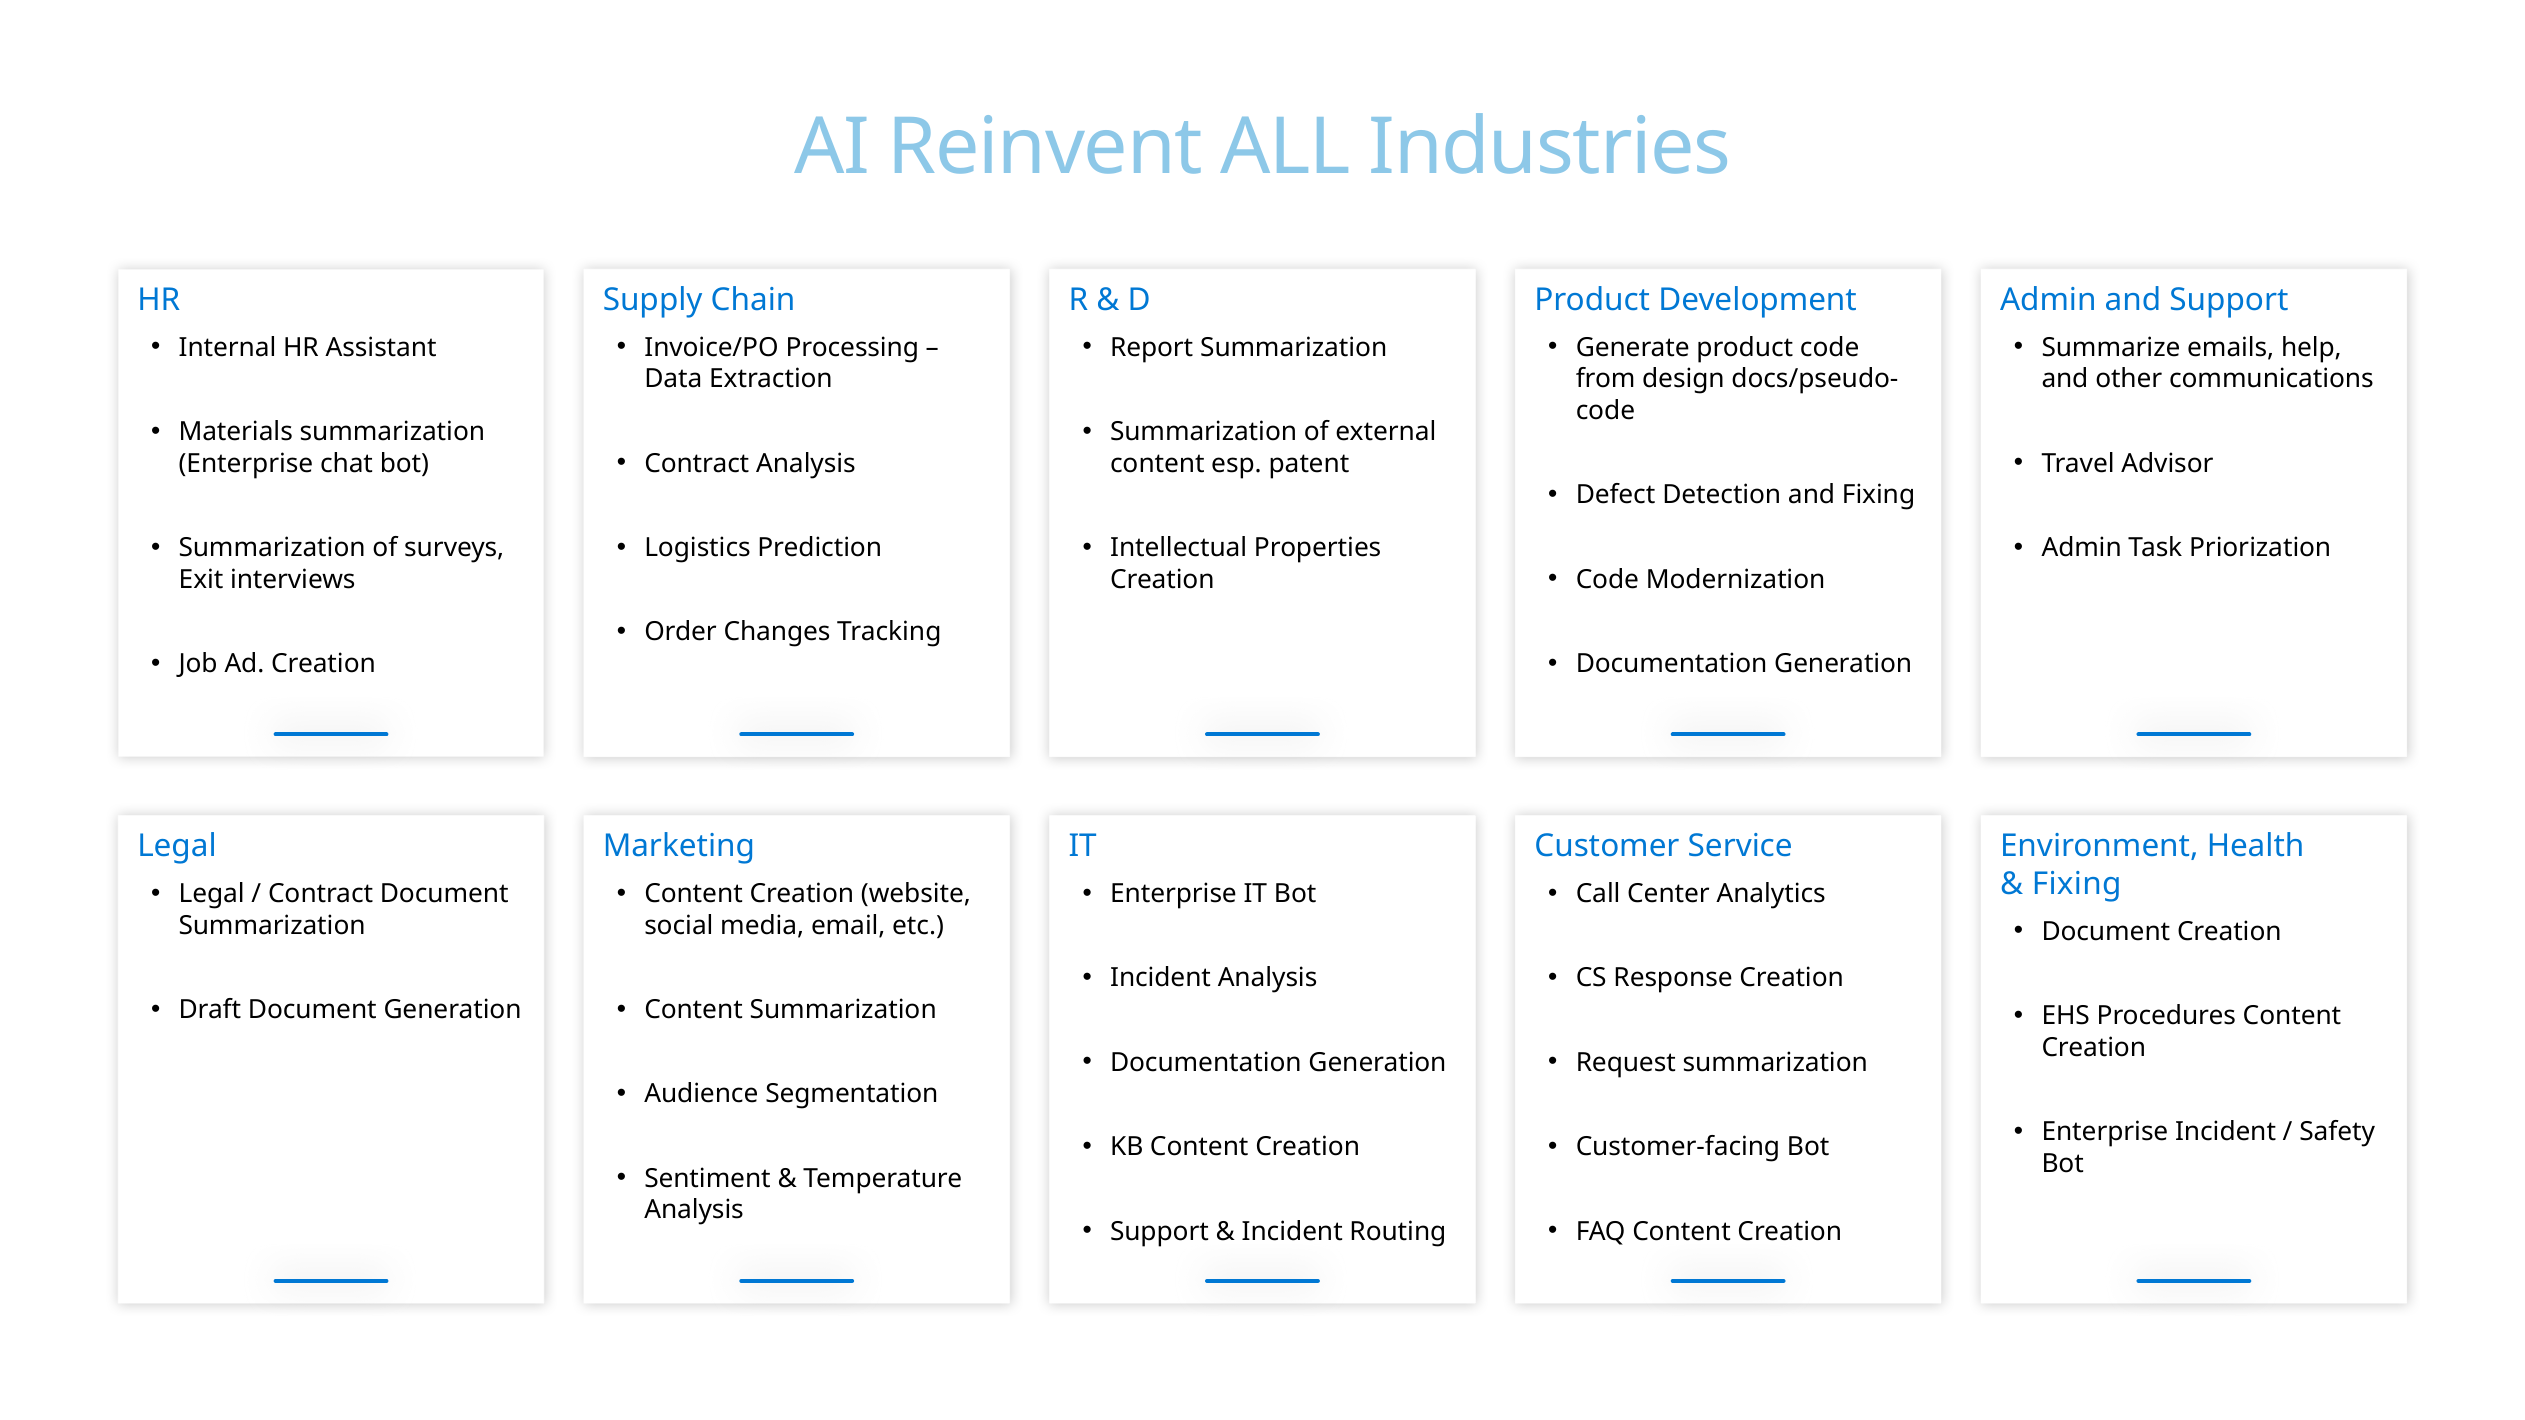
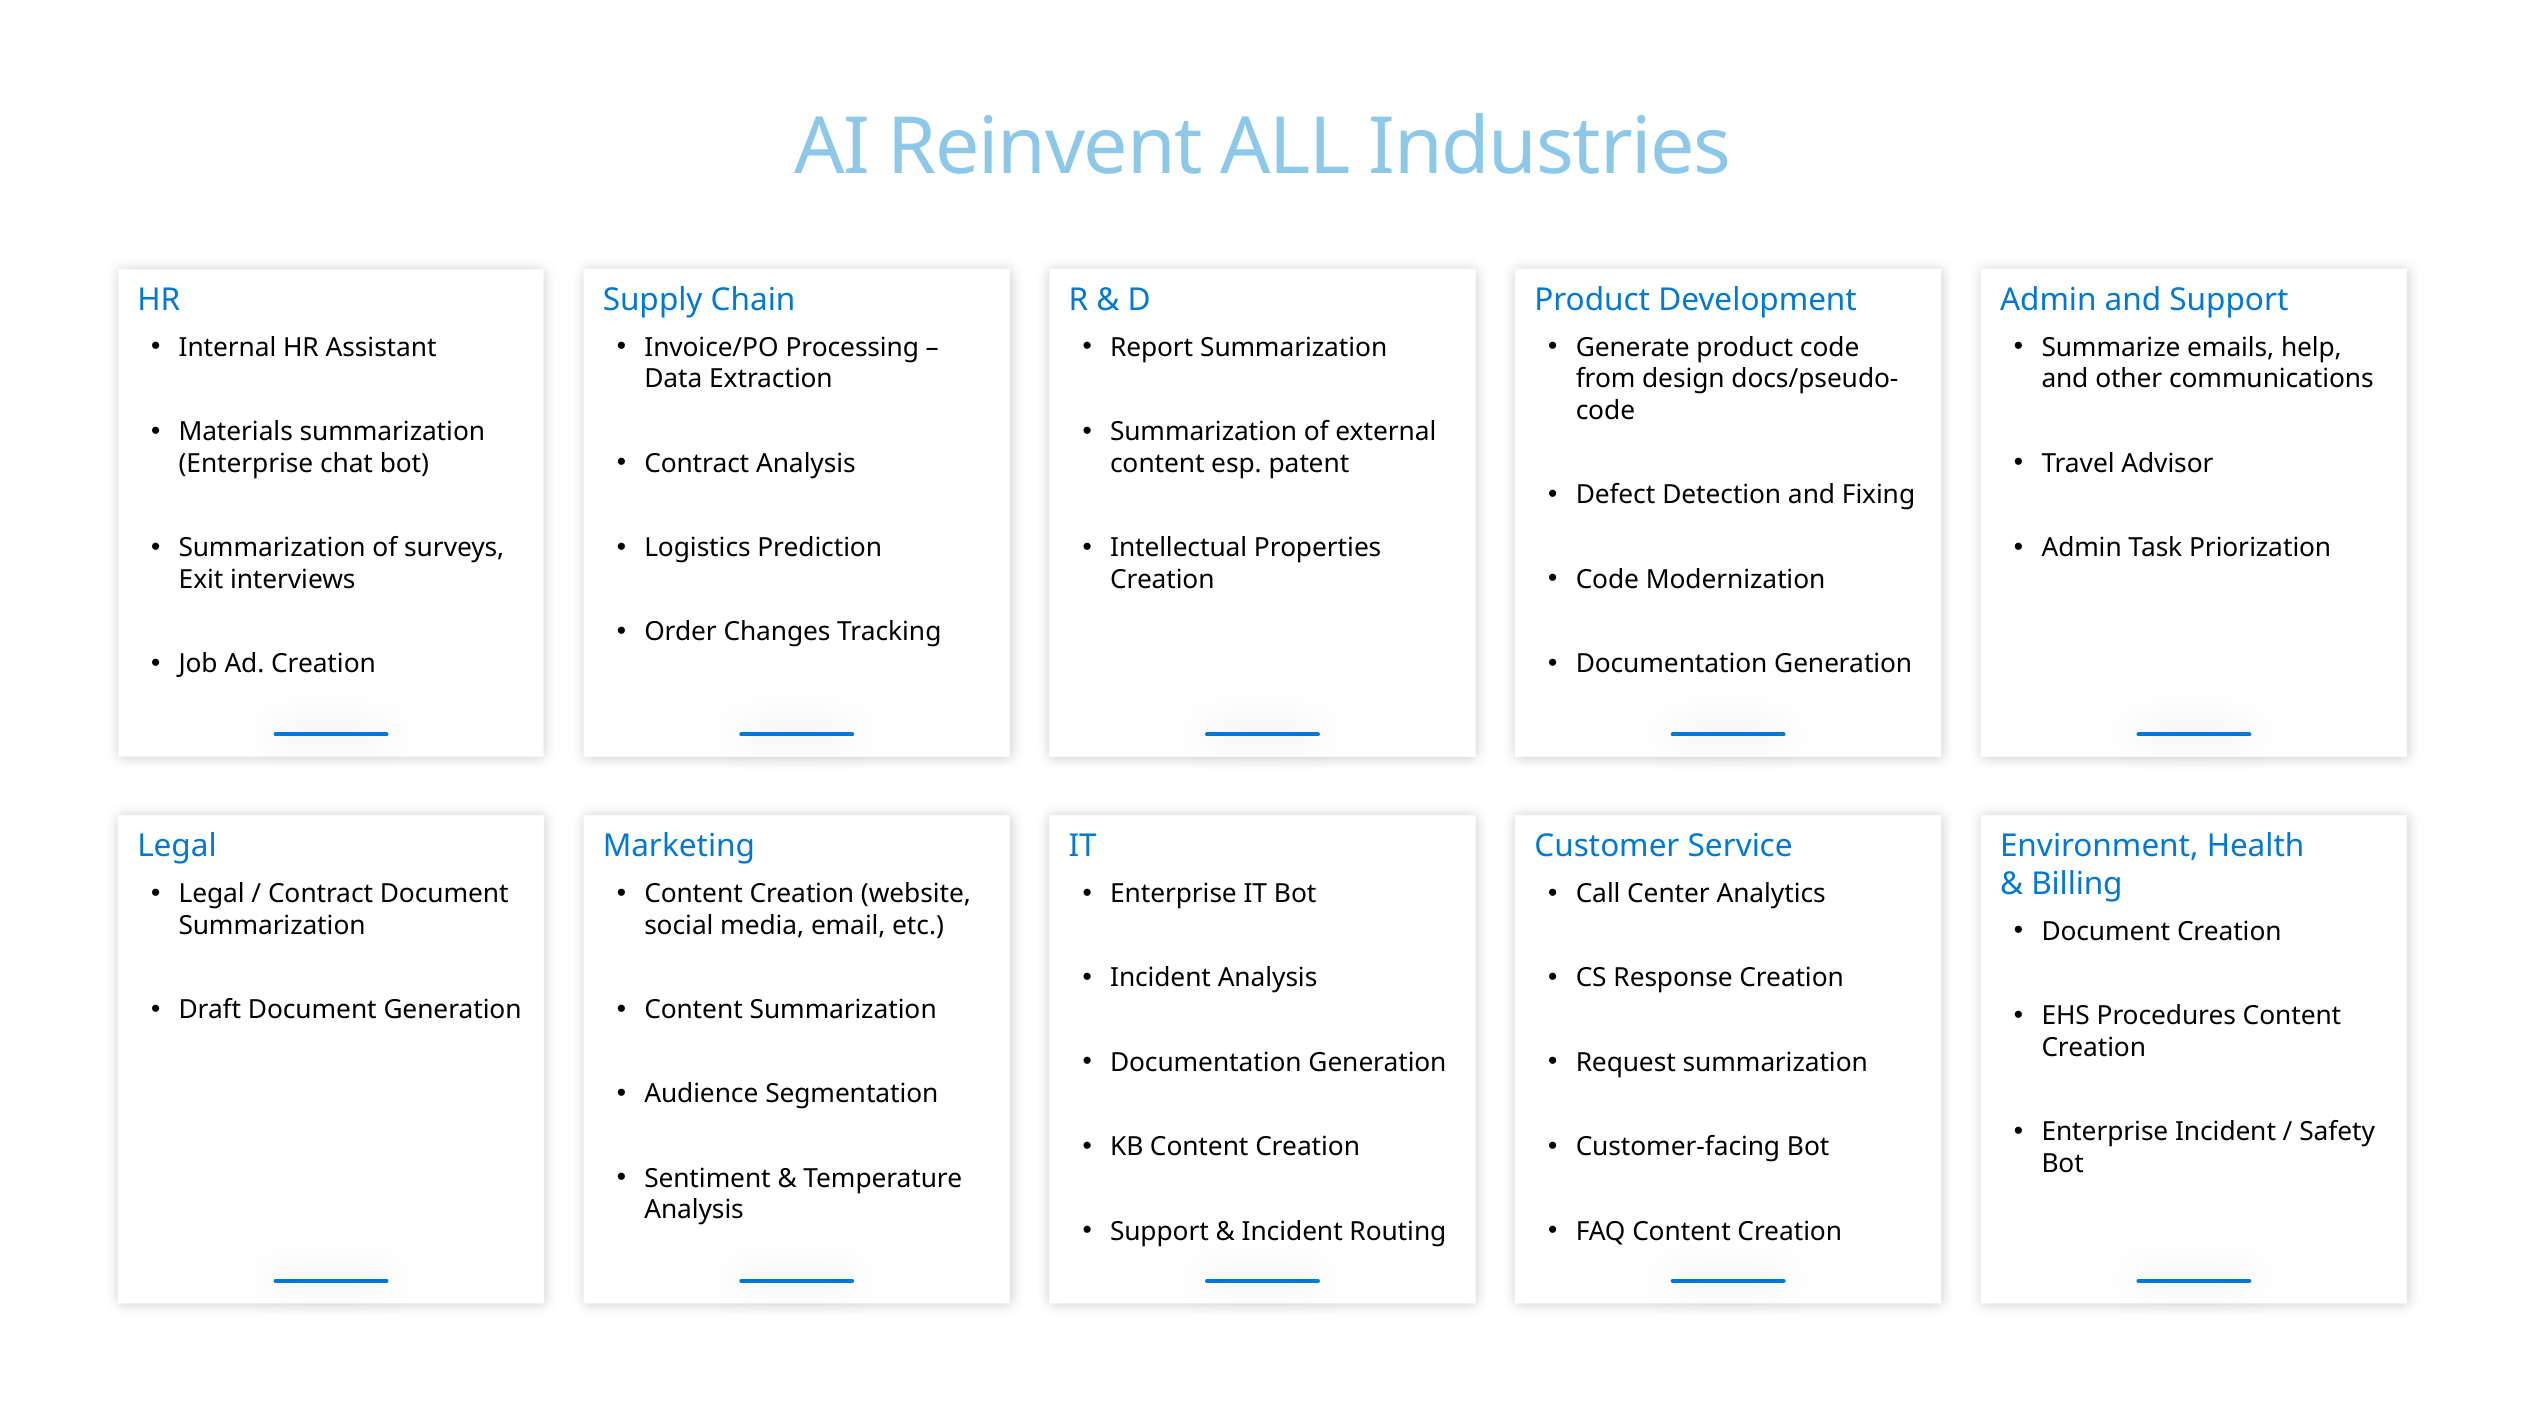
Fixing: Fixing -> Billing (2077, 884)
